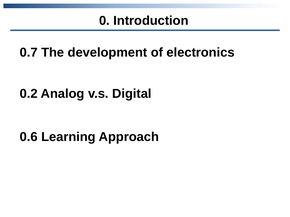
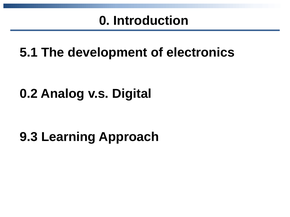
0.7: 0.7 -> 5.1 (29, 53)
0.6: 0.6 -> 9.3 (29, 137)
